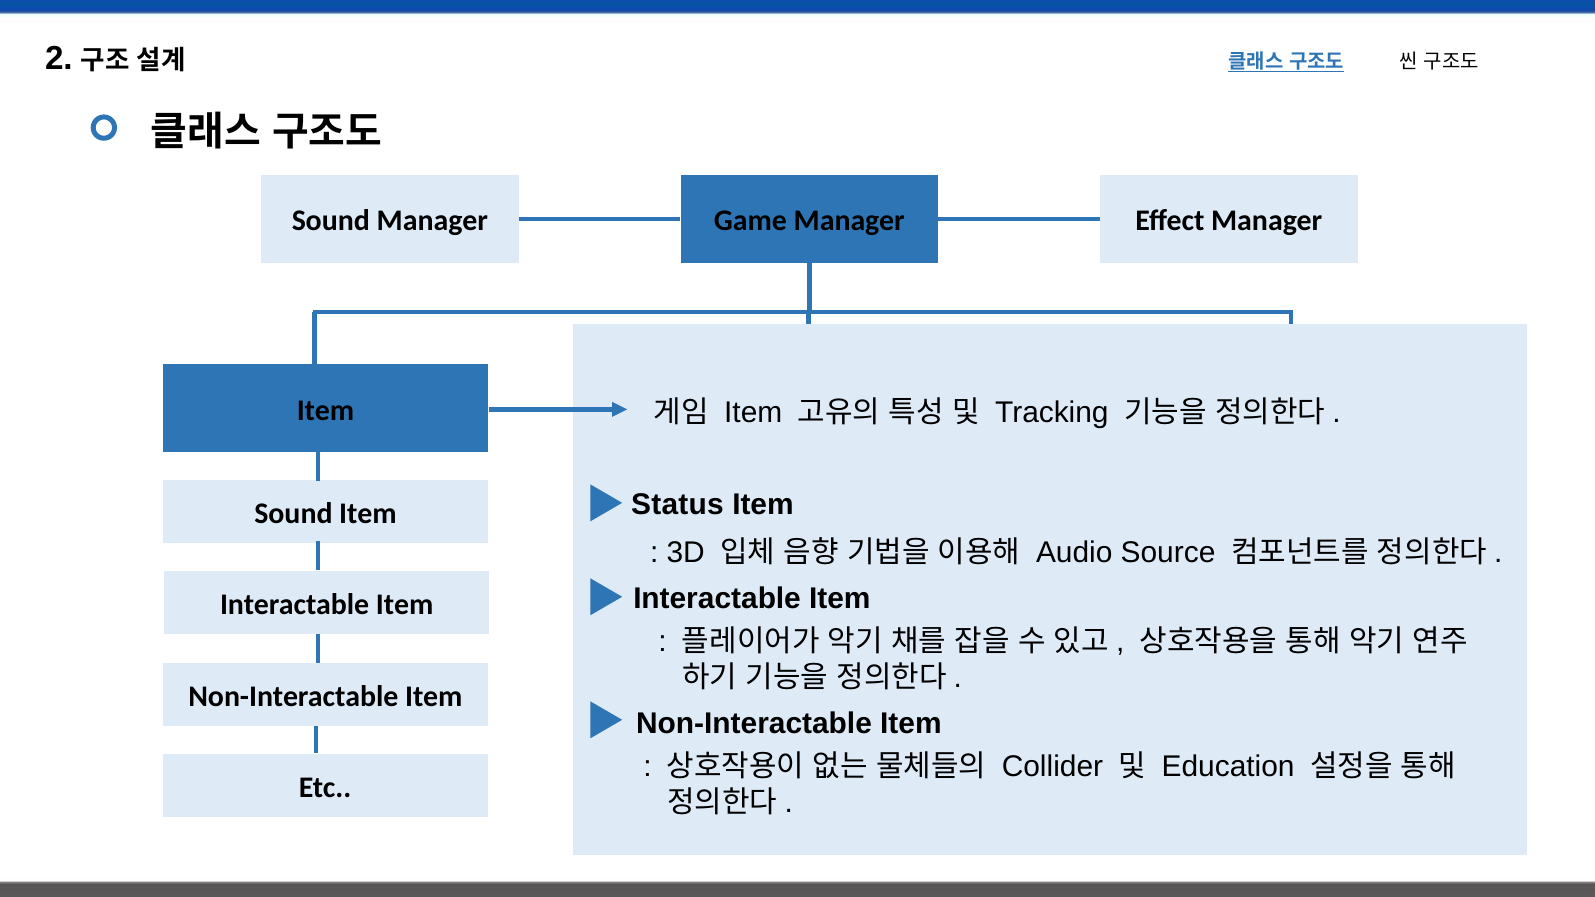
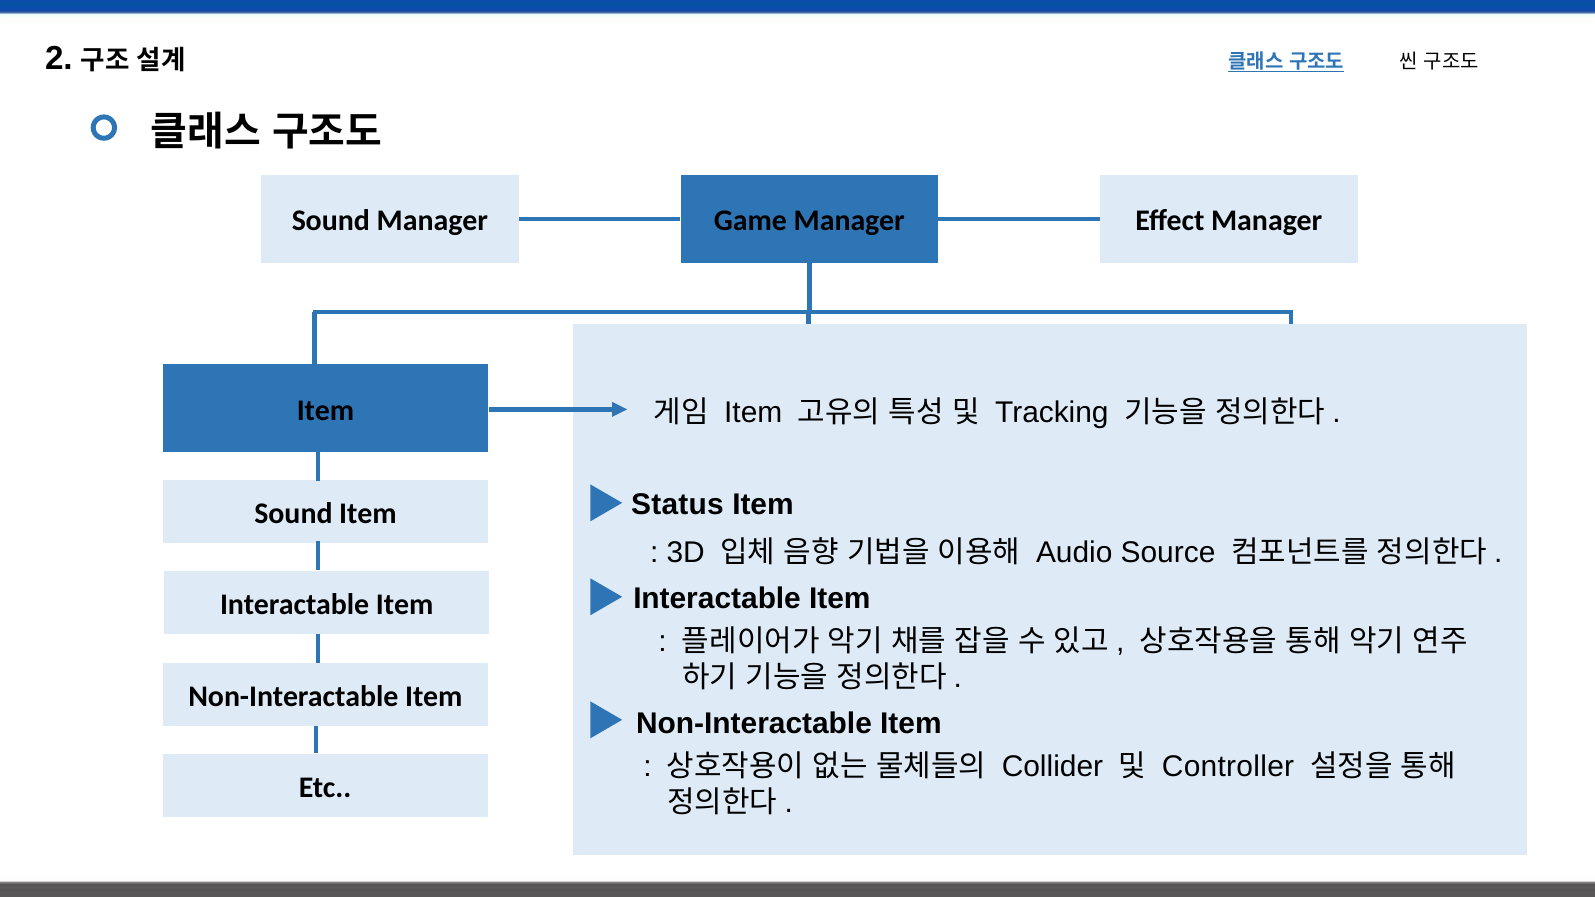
Education: Education -> Controller (1228, 767)
